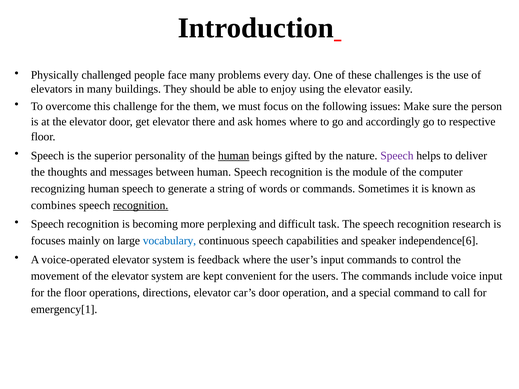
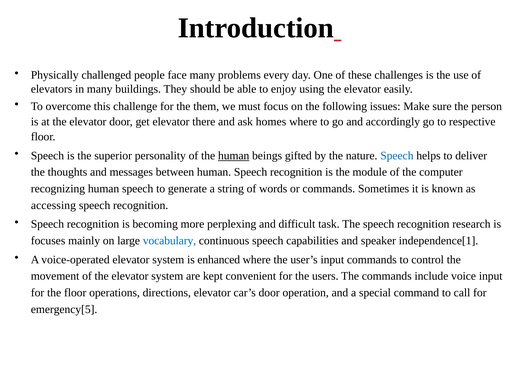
Speech colour: purple -> blue (397, 156)
combines: combines -> accessing (53, 205)
recognition underline: present -> none (141, 205)
independence[6: independence[6 -> independence[1 (438, 241)
feedback: feedback -> enhanced (219, 260)
emergency[1: emergency[1 -> emergency[5 (64, 309)
